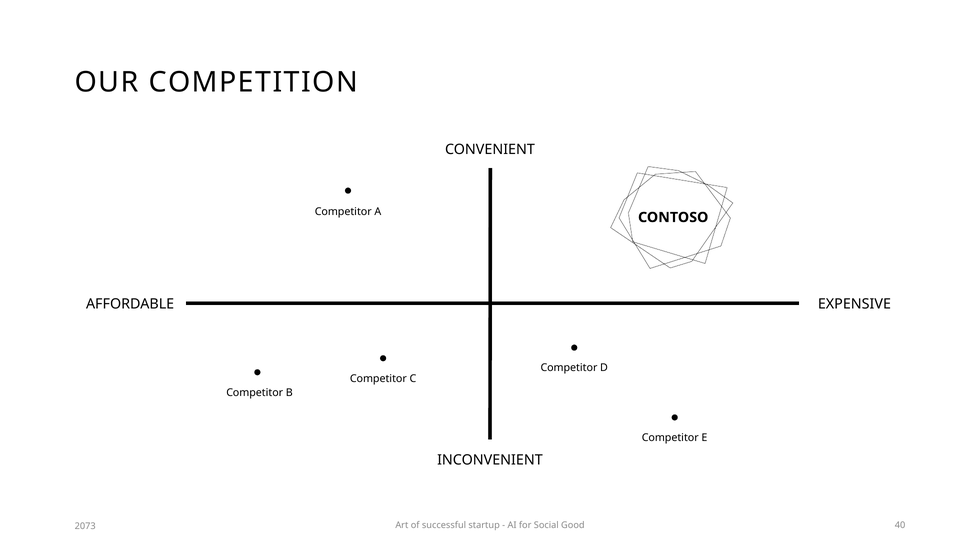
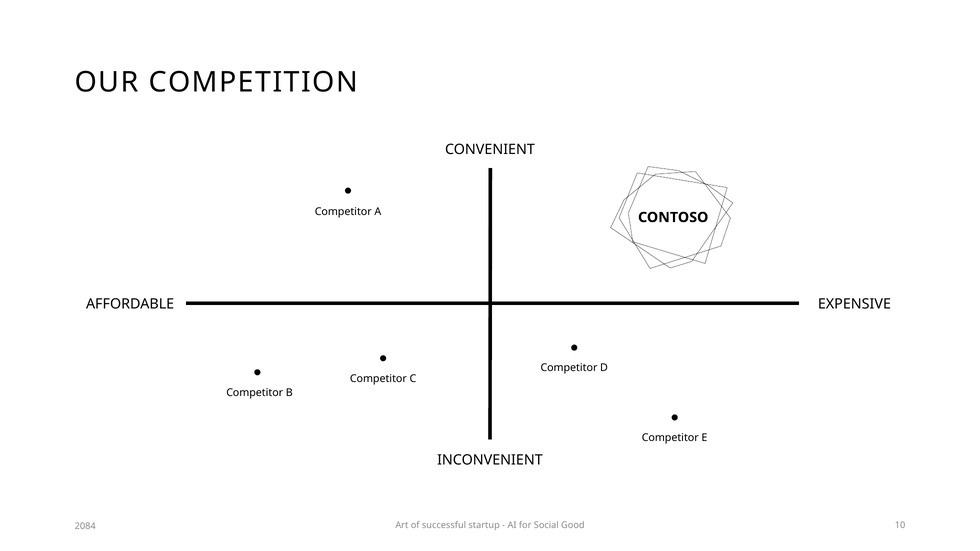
40: 40 -> 10 (900, 525)
2073: 2073 -> 2084 (85, 526)
